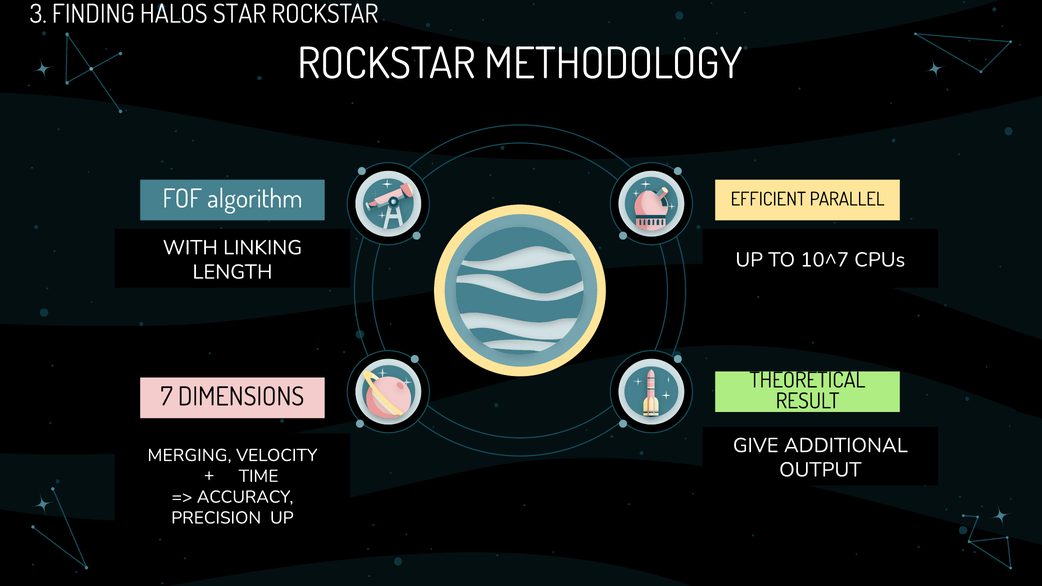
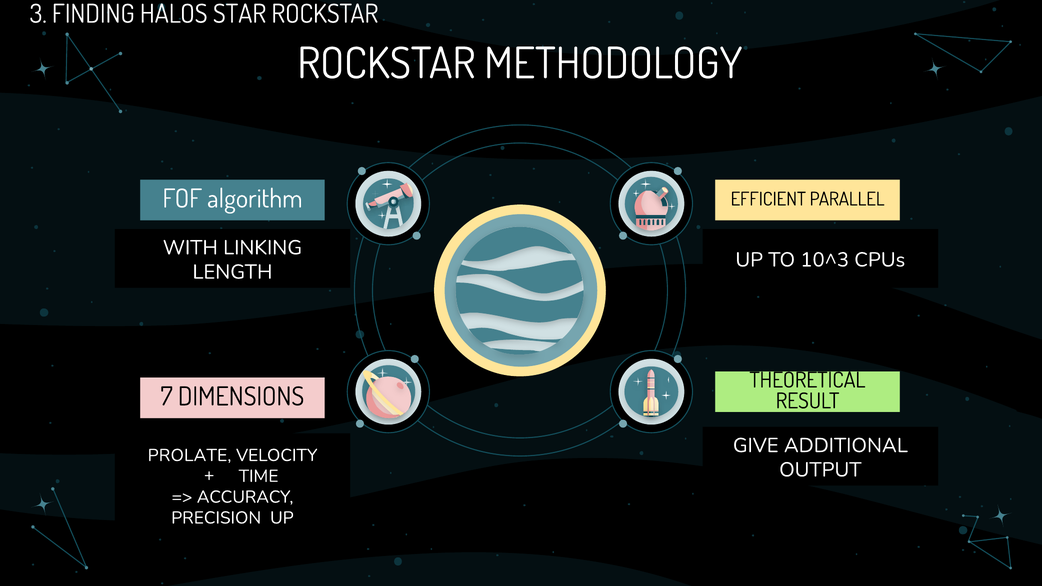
10^7: 10^7 -> 10^3 (825, 260)
MERGING: MERGING -> PROLATE (189, 455)
